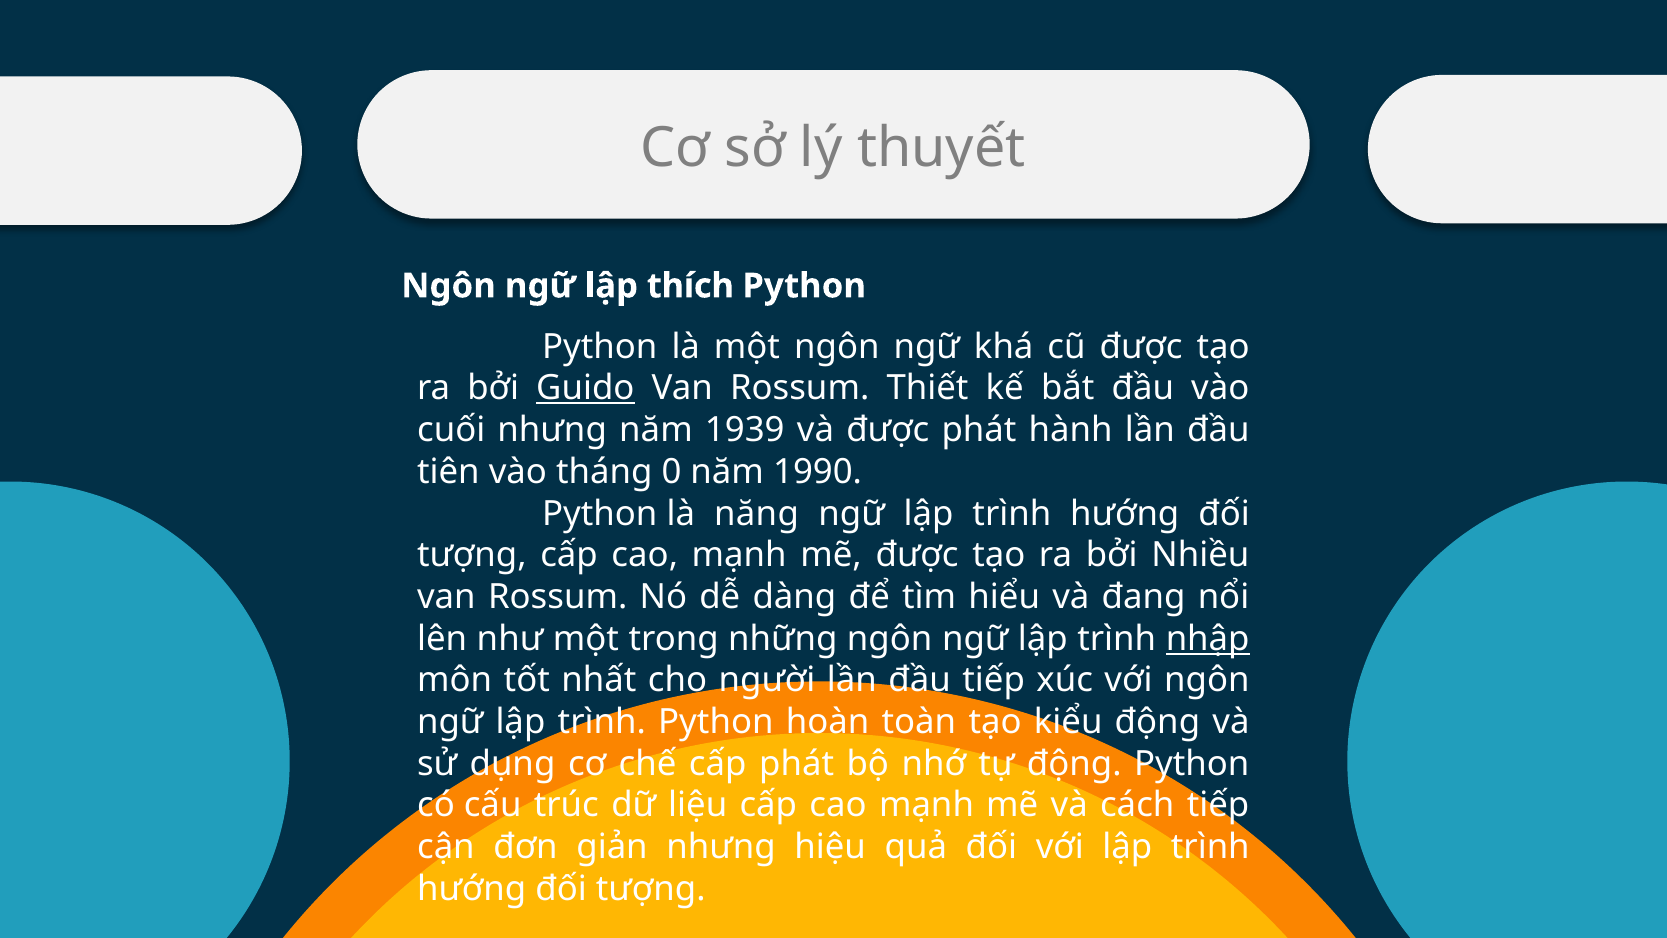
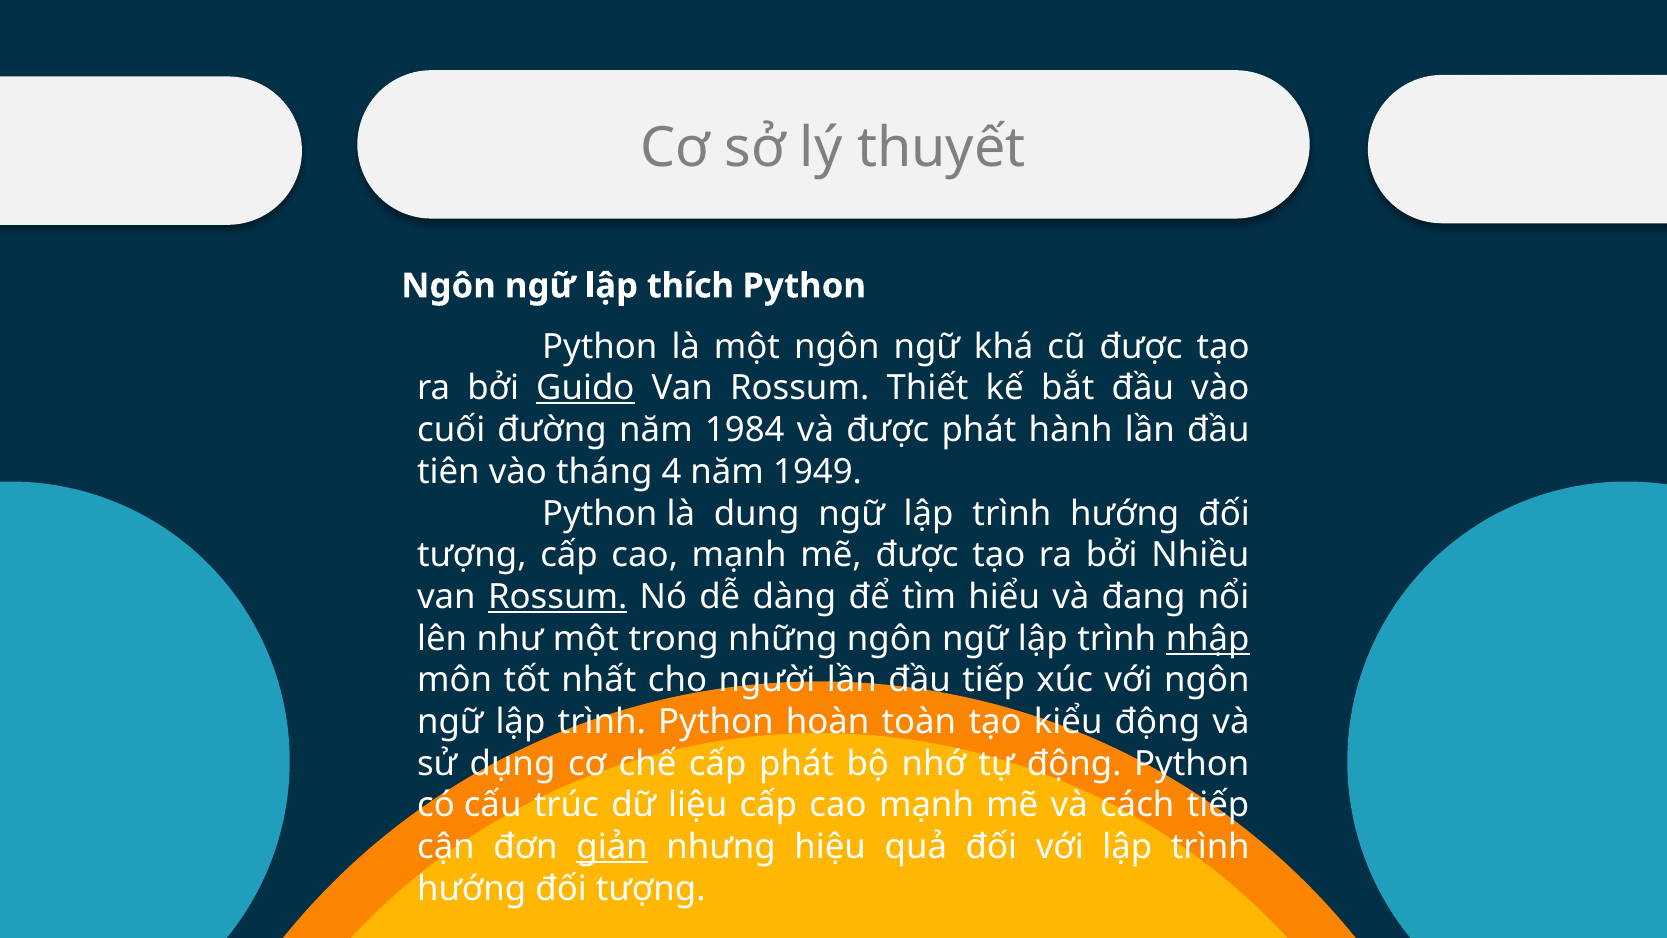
cuối nhưng: nhưng -> đường (552, 430)
1939: 1939 -> 1984 (745, 430)
0: 0 -> 4 (671, 472)
1990: 1990 -> 1949 (818, 472)
là năng: năng -> dung (757, 513)
Rossum underline: none -> present (558, 597)
giản underline: none -> present (612, 847)
